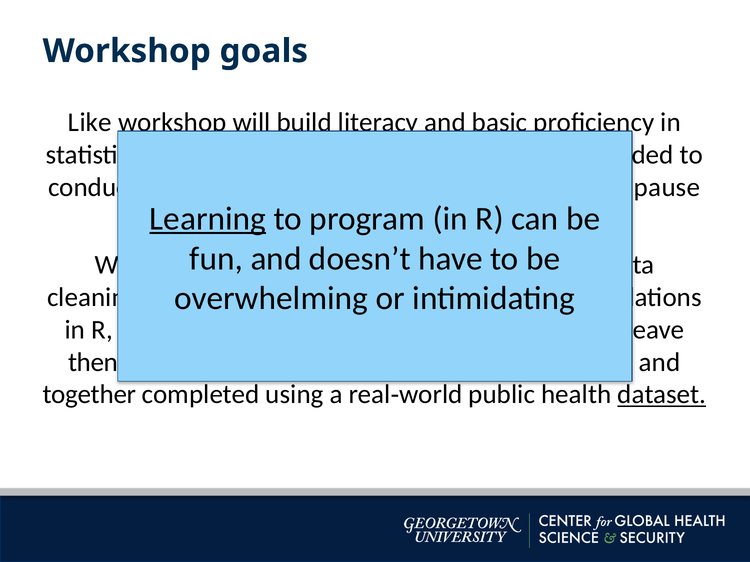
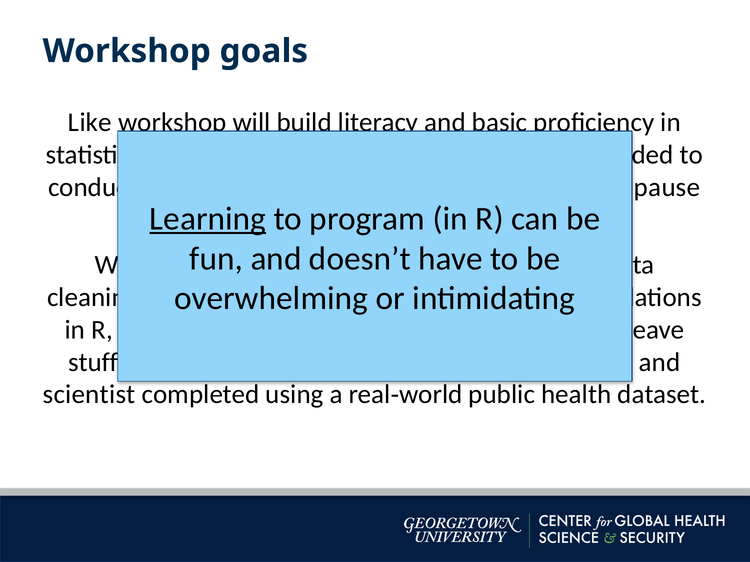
then: then -> stuff (93, 362)
together: together -> scientist (89, 395)
dataset underline: present -> none (662, 395)
